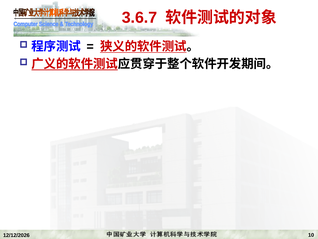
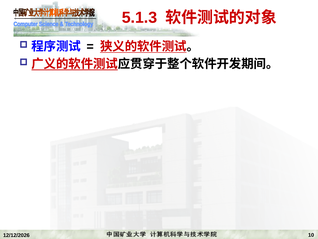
3.6.7: 3.6.7 -> 5.1.3 (140, 18)
